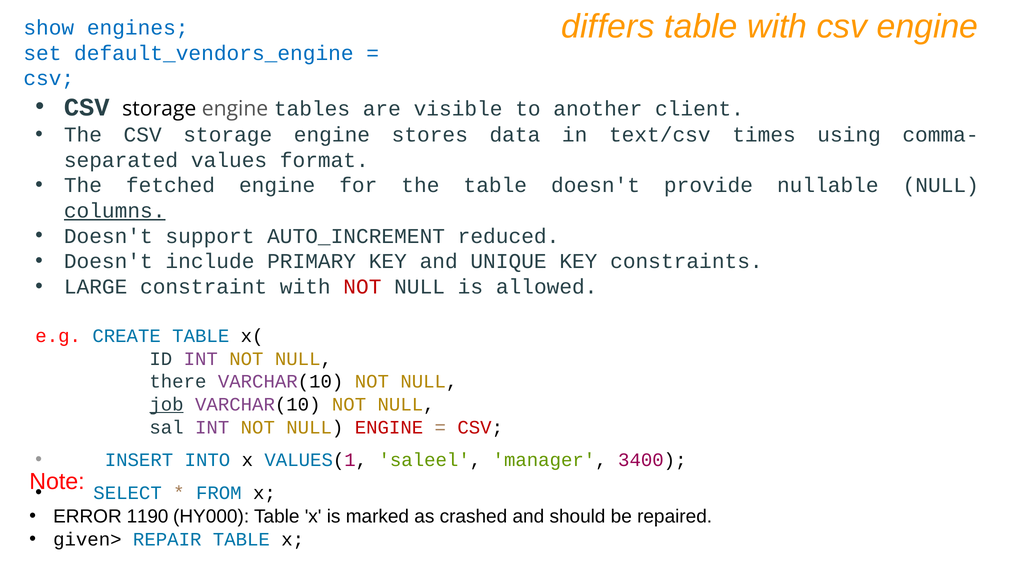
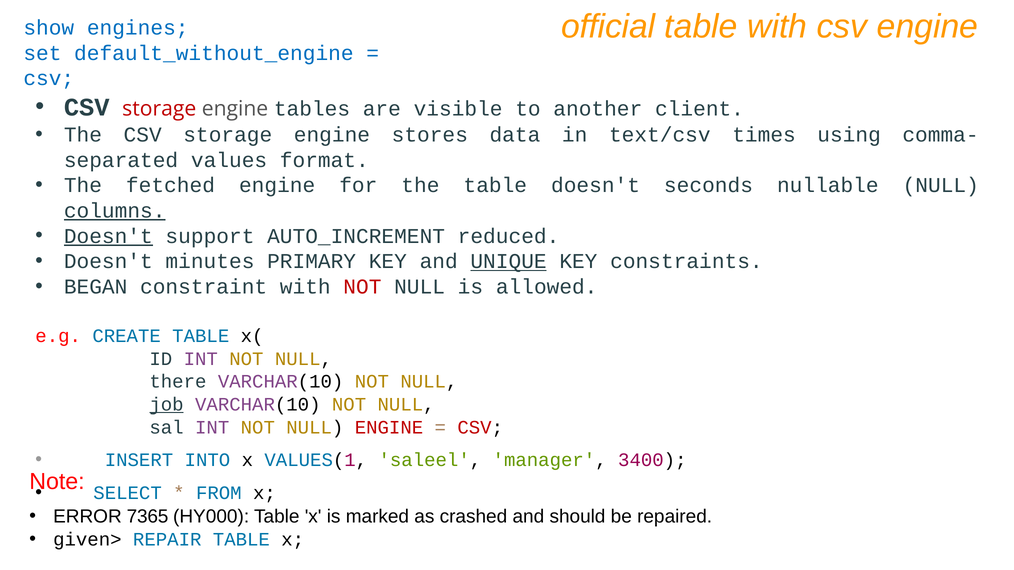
differs: differs -> official (608, 26)
default_vendors_engine: default_vendors_engine -> default_without_engine (214, 53)
storage colour: black -> red (159, 109)
provide: provide -> seconds (708, 186)
Doesn't underline: none -> present (108, 236)
include: include -> minutes (210, 262)
UNIQUE underline: none -> present (509, 262)
LARGE: LARGE -> BEGAN (96, 287)
1190: 1190 -> 7365 (148, 517)
